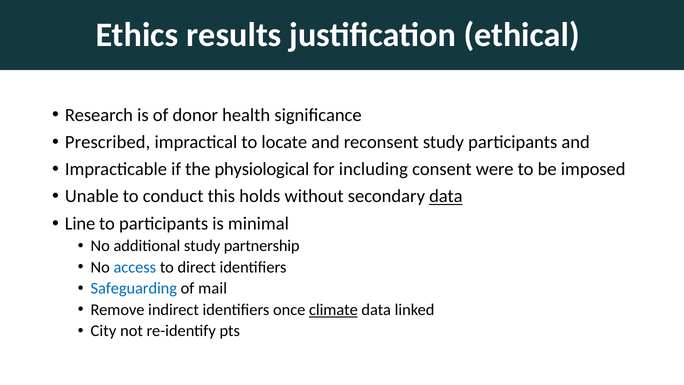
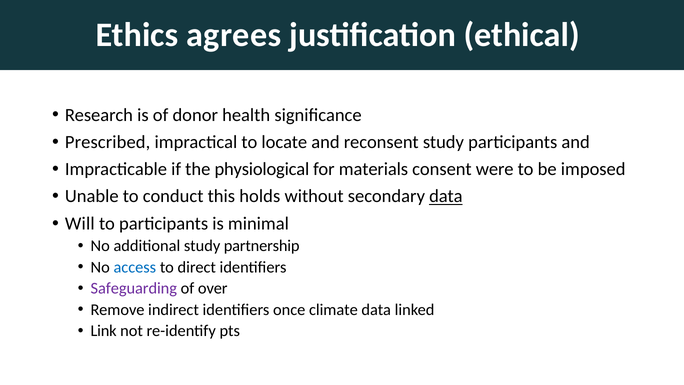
results: results -> agrees (234, 35)
including: including -> materials (373, 169)
Line: Line -> Will (80, 223)
Safeguarding colour: blue -> purple (134, 288)
mail: mail -> over (213, 288)
climate underline: present -> none (333, 310)
City: City -> Link (104, 331)
